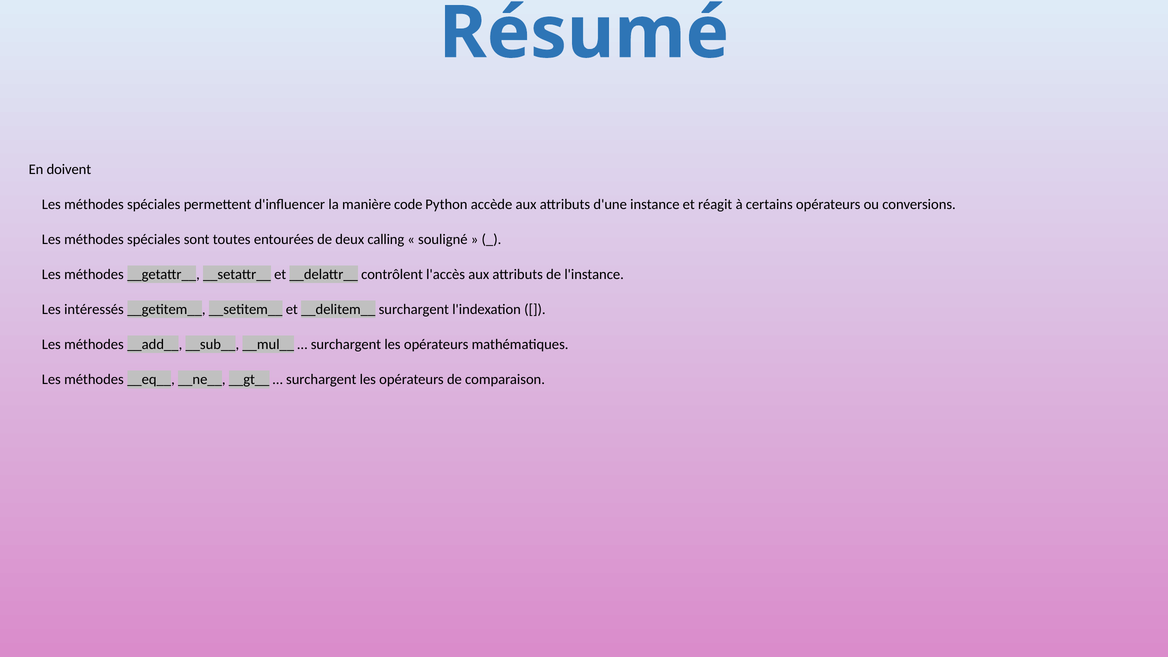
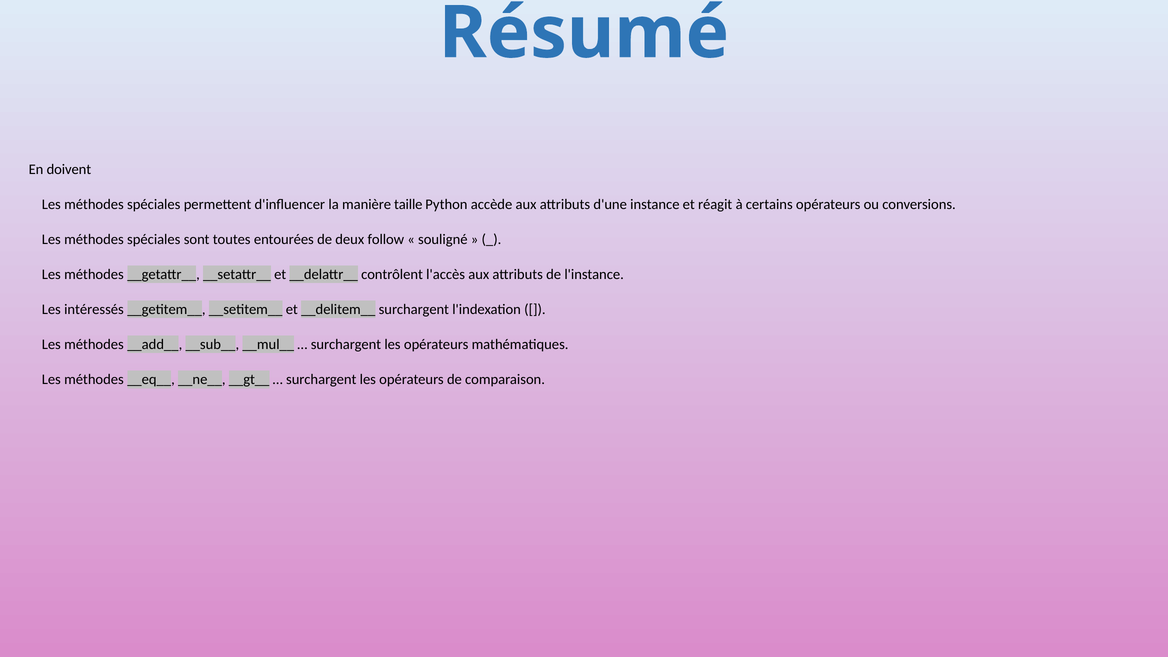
code: code -> taille (408, 204)
calling: calling -> follow (386, 239)
